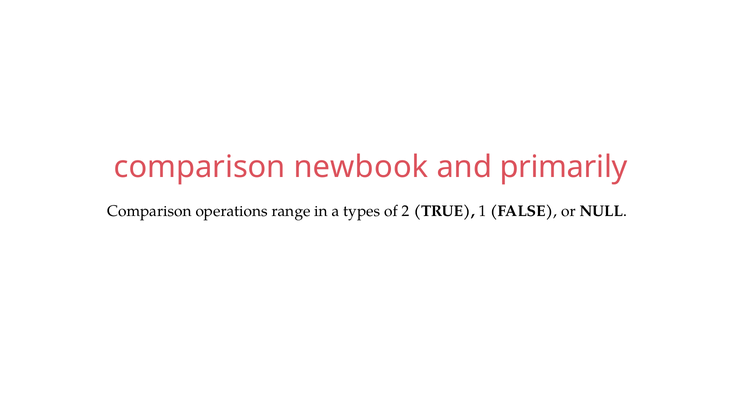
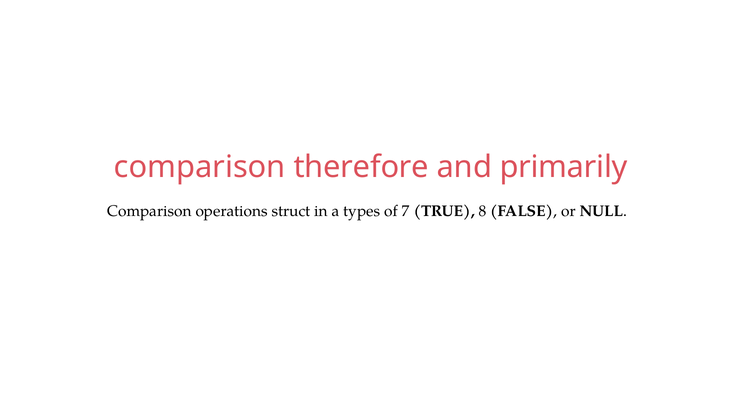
newbook: newbook -> therefore (361, 167)
range: range -> struct (291, 211)
2: 2 -> 7 (406, 211)
1: 1 -> 8 (483, 211)
